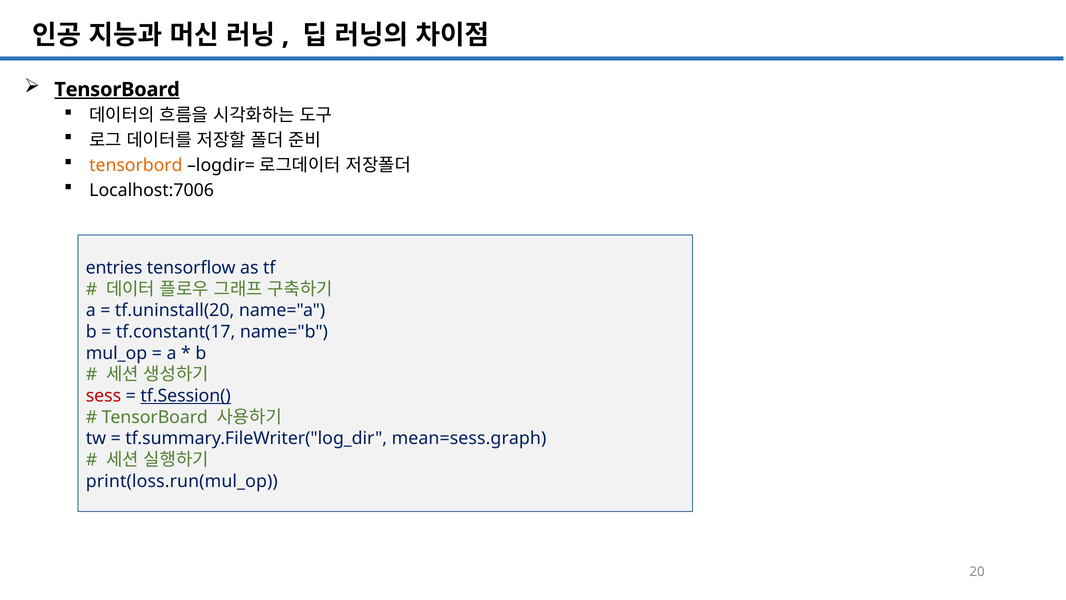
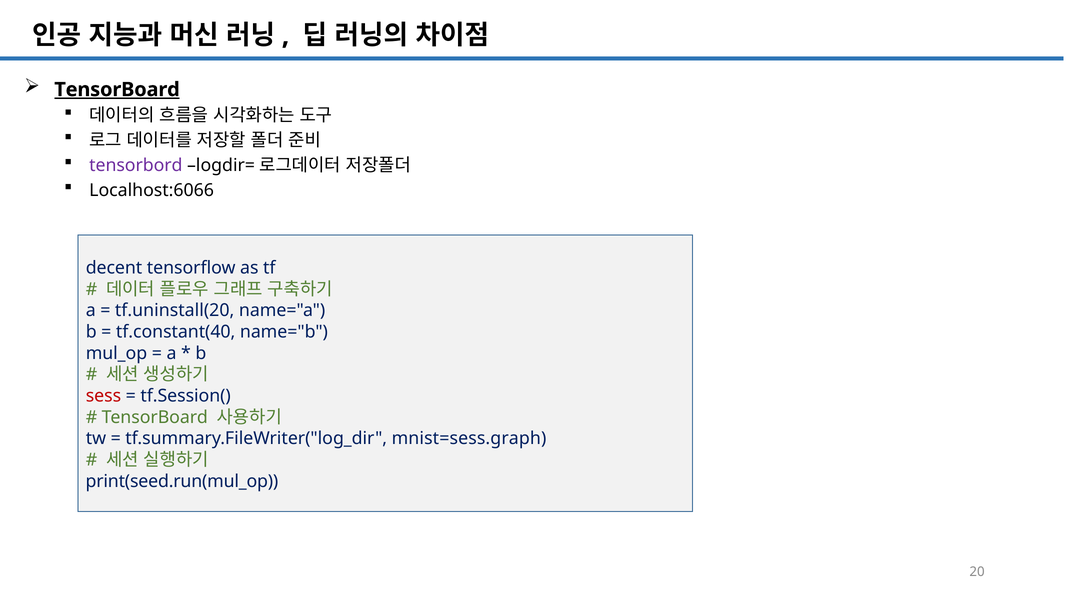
tensorbord colour: orange -> purple (136, 165)
Localhost:7006: Localhost:7006 -> Localhost:6066 (152, 190)
entries: entries -> decent (114, 268)
tf.constant(17: tf.constant(17 -> tf.constant(40 (176, 332)
tf.Session( underline: present -> none (186, 396)
mean=sess.graph: mean=sess.graph -> mnist=sess.graph (469, 438)
print(loss.run(mul_op: print(loss.run(mul_op -> print(seed.run(mul_op (182, 481)
